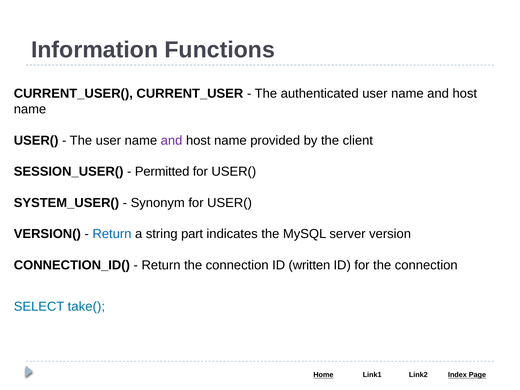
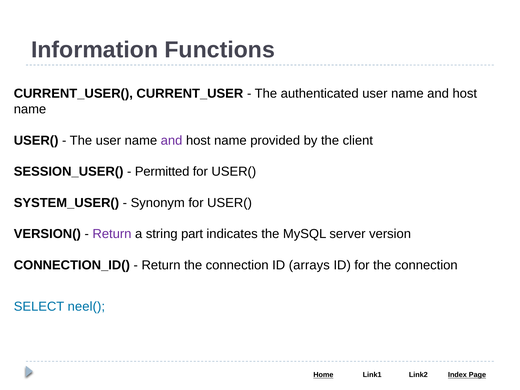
Return colour: blue -> purple (112, 234)
written: written -> arrays (309, 265)
take(: take( -> neel( (86, 306)
